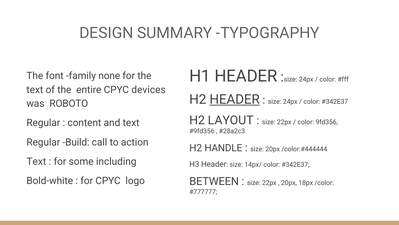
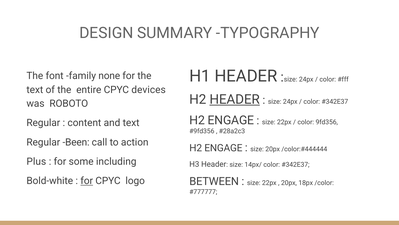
LAYOUT: LAYOUT -> ENGAGE (231, 120)
Build: Build -> Been (76, 142)
HANDLE: HANDLE -> ENGAGE (223, 148)
Text: Text -> Plus (36, 161)
for underline: none -> present (87, 180)
